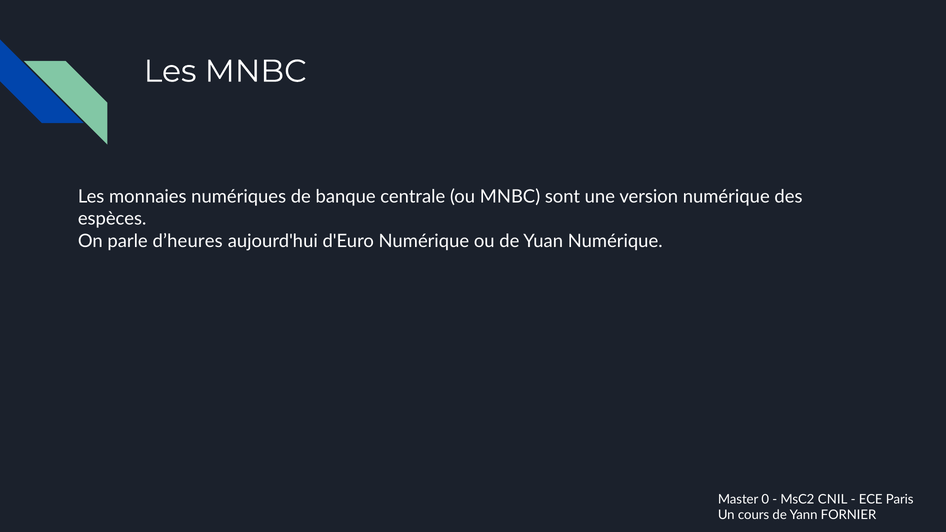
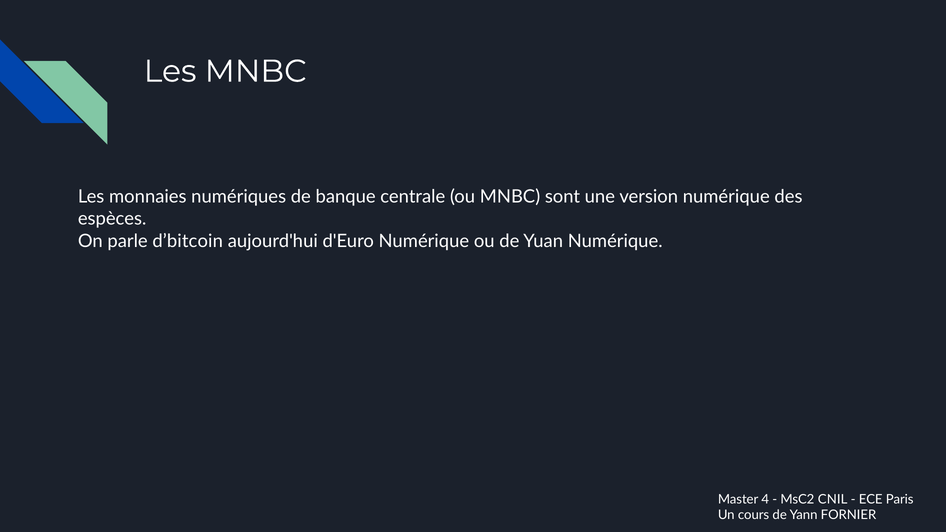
d’heures: d’heures -> d’bitcoin (188, 241)
0: 0 -> 4 (765, 499)
